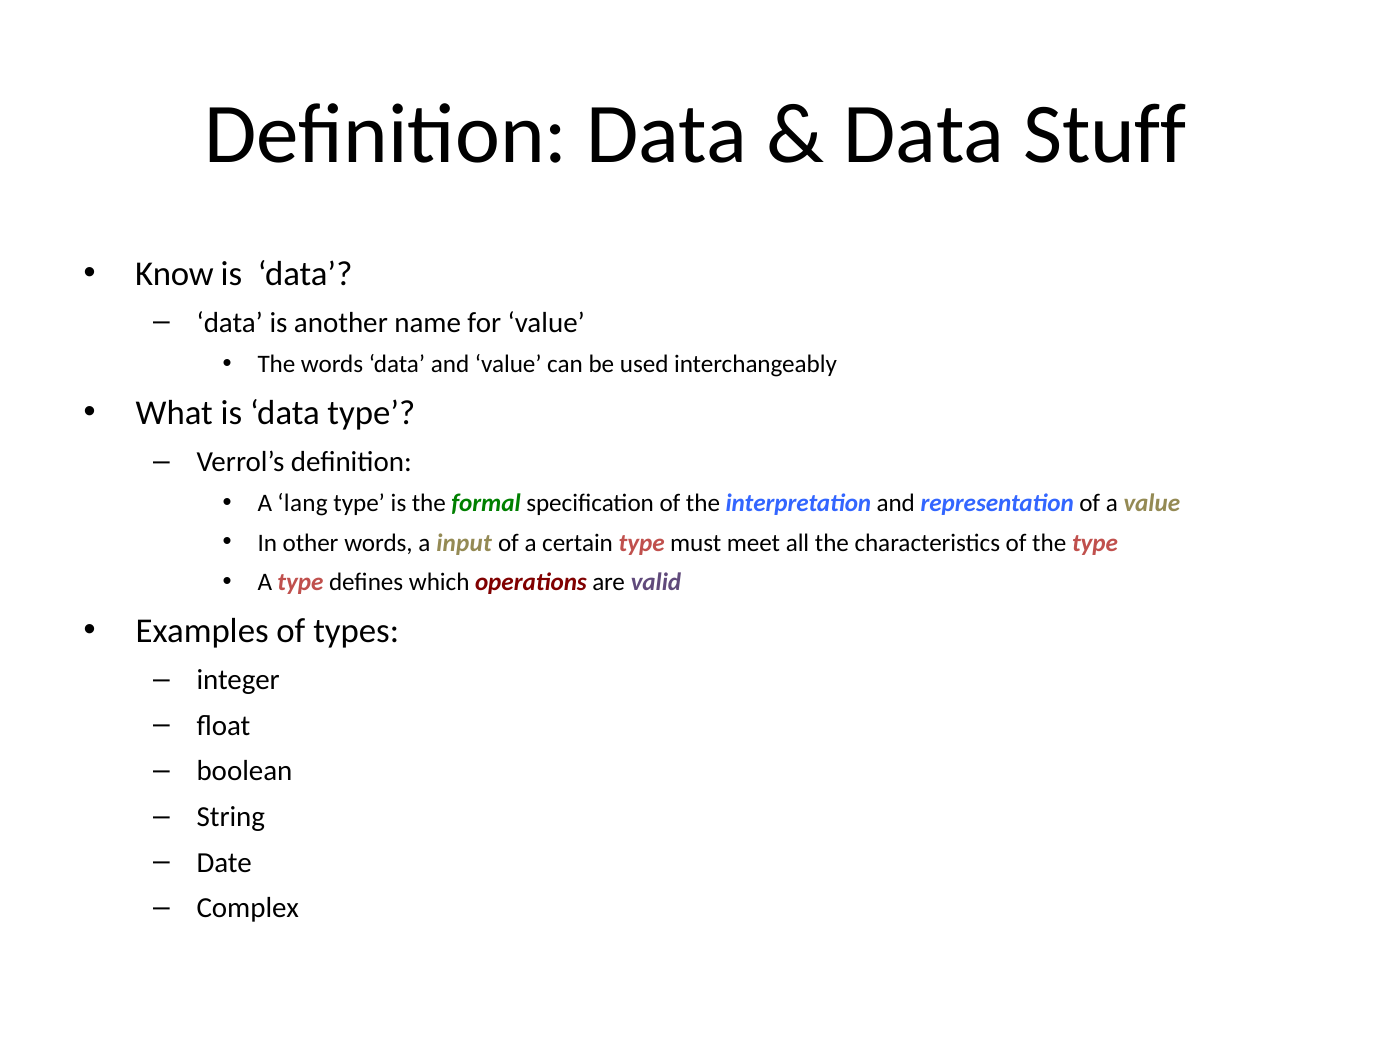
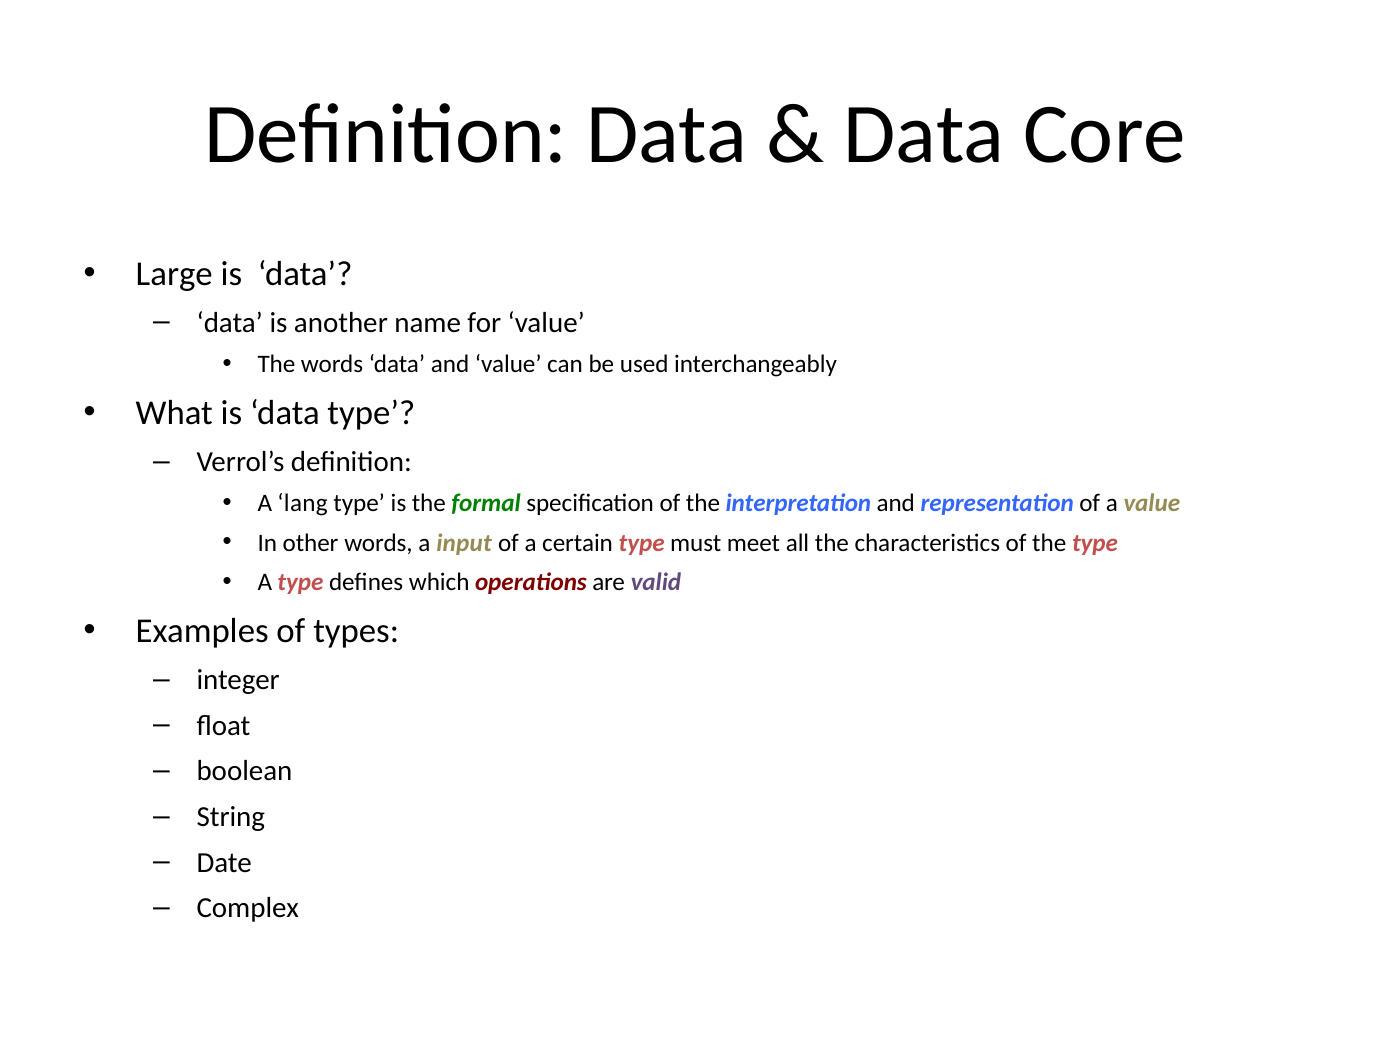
Stuff: Stuff -> Core (1105, 135)
Know: Know -> Large (174, 274)
